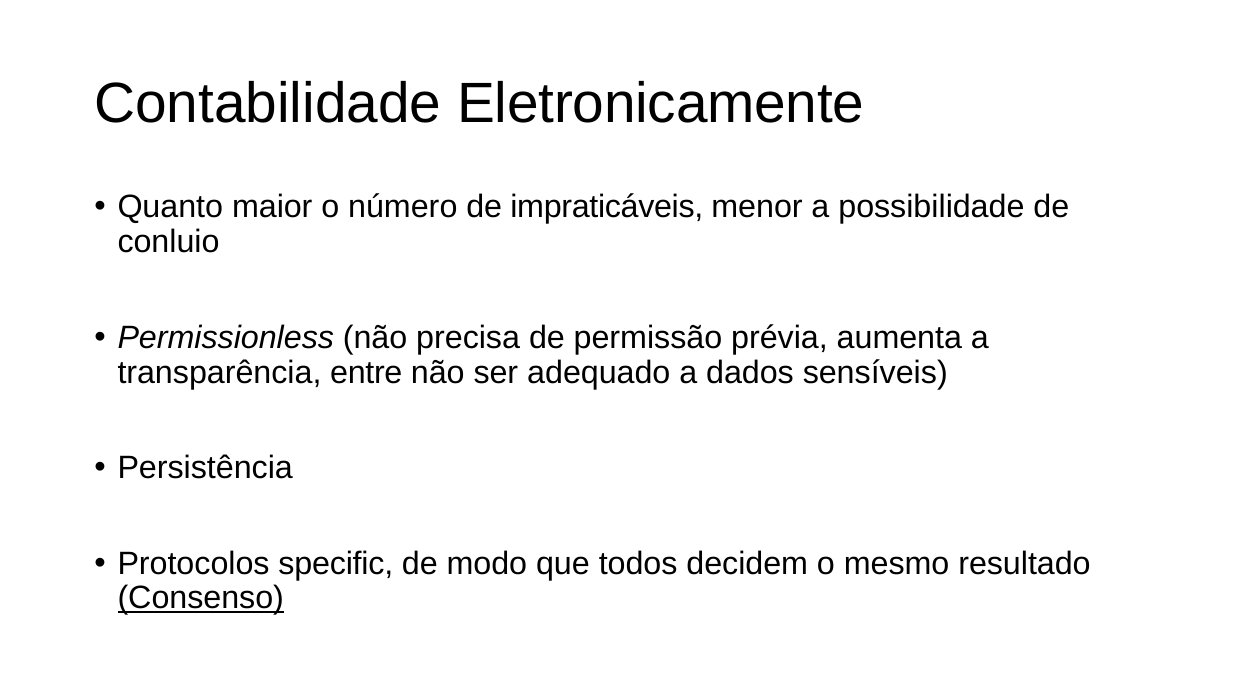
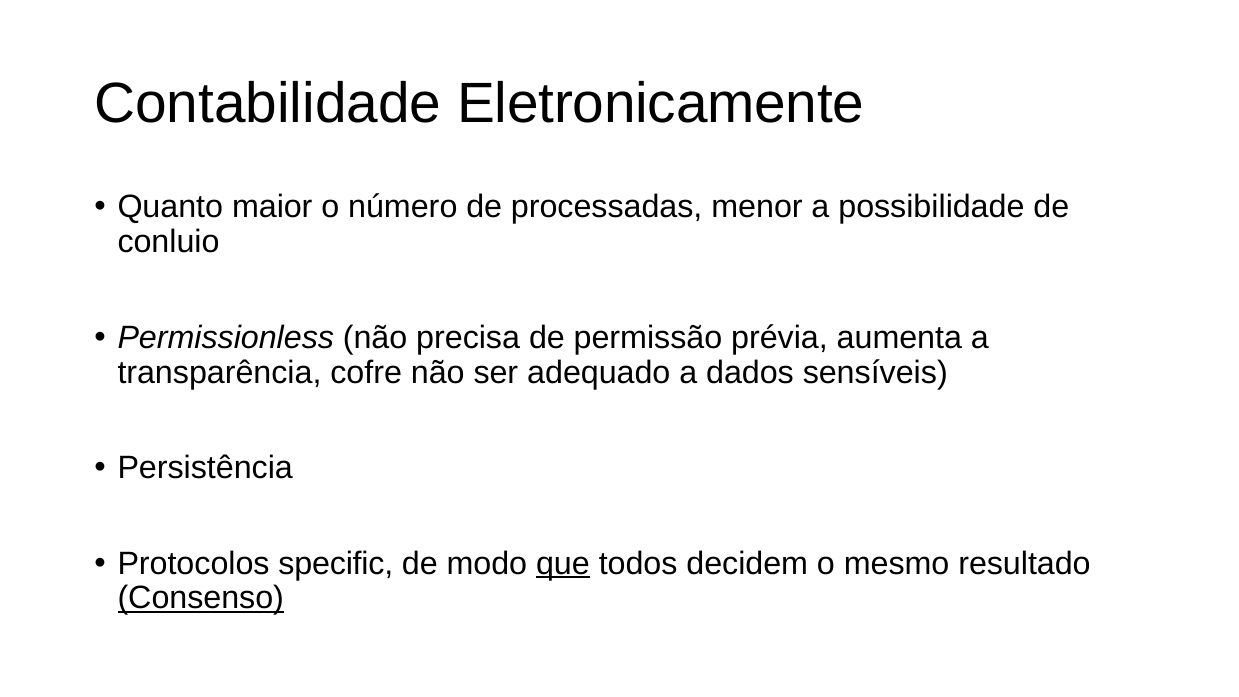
impraticáveis: impraticáveis -> processadas (607, 207)
entre: entre -> cofre (366, 372)
que underline: none -> present (563, 563)
